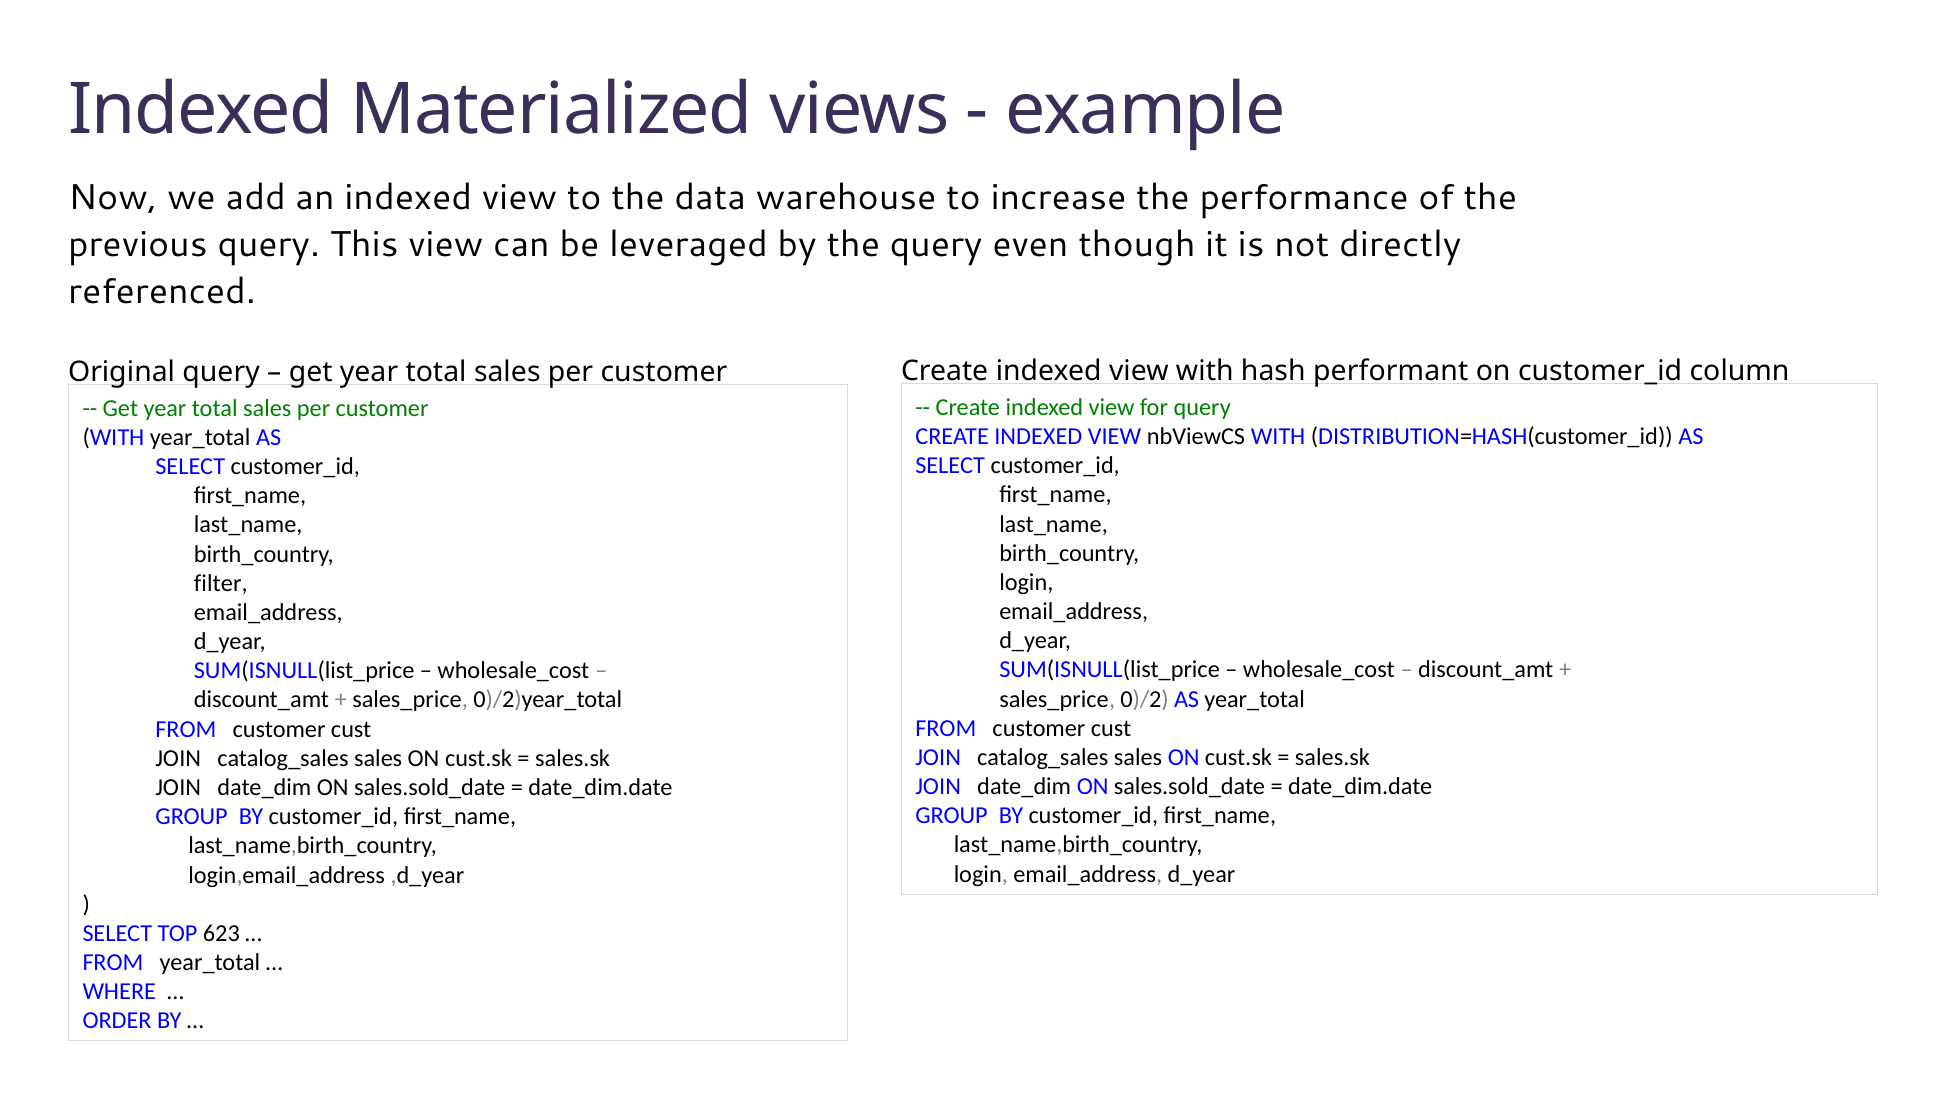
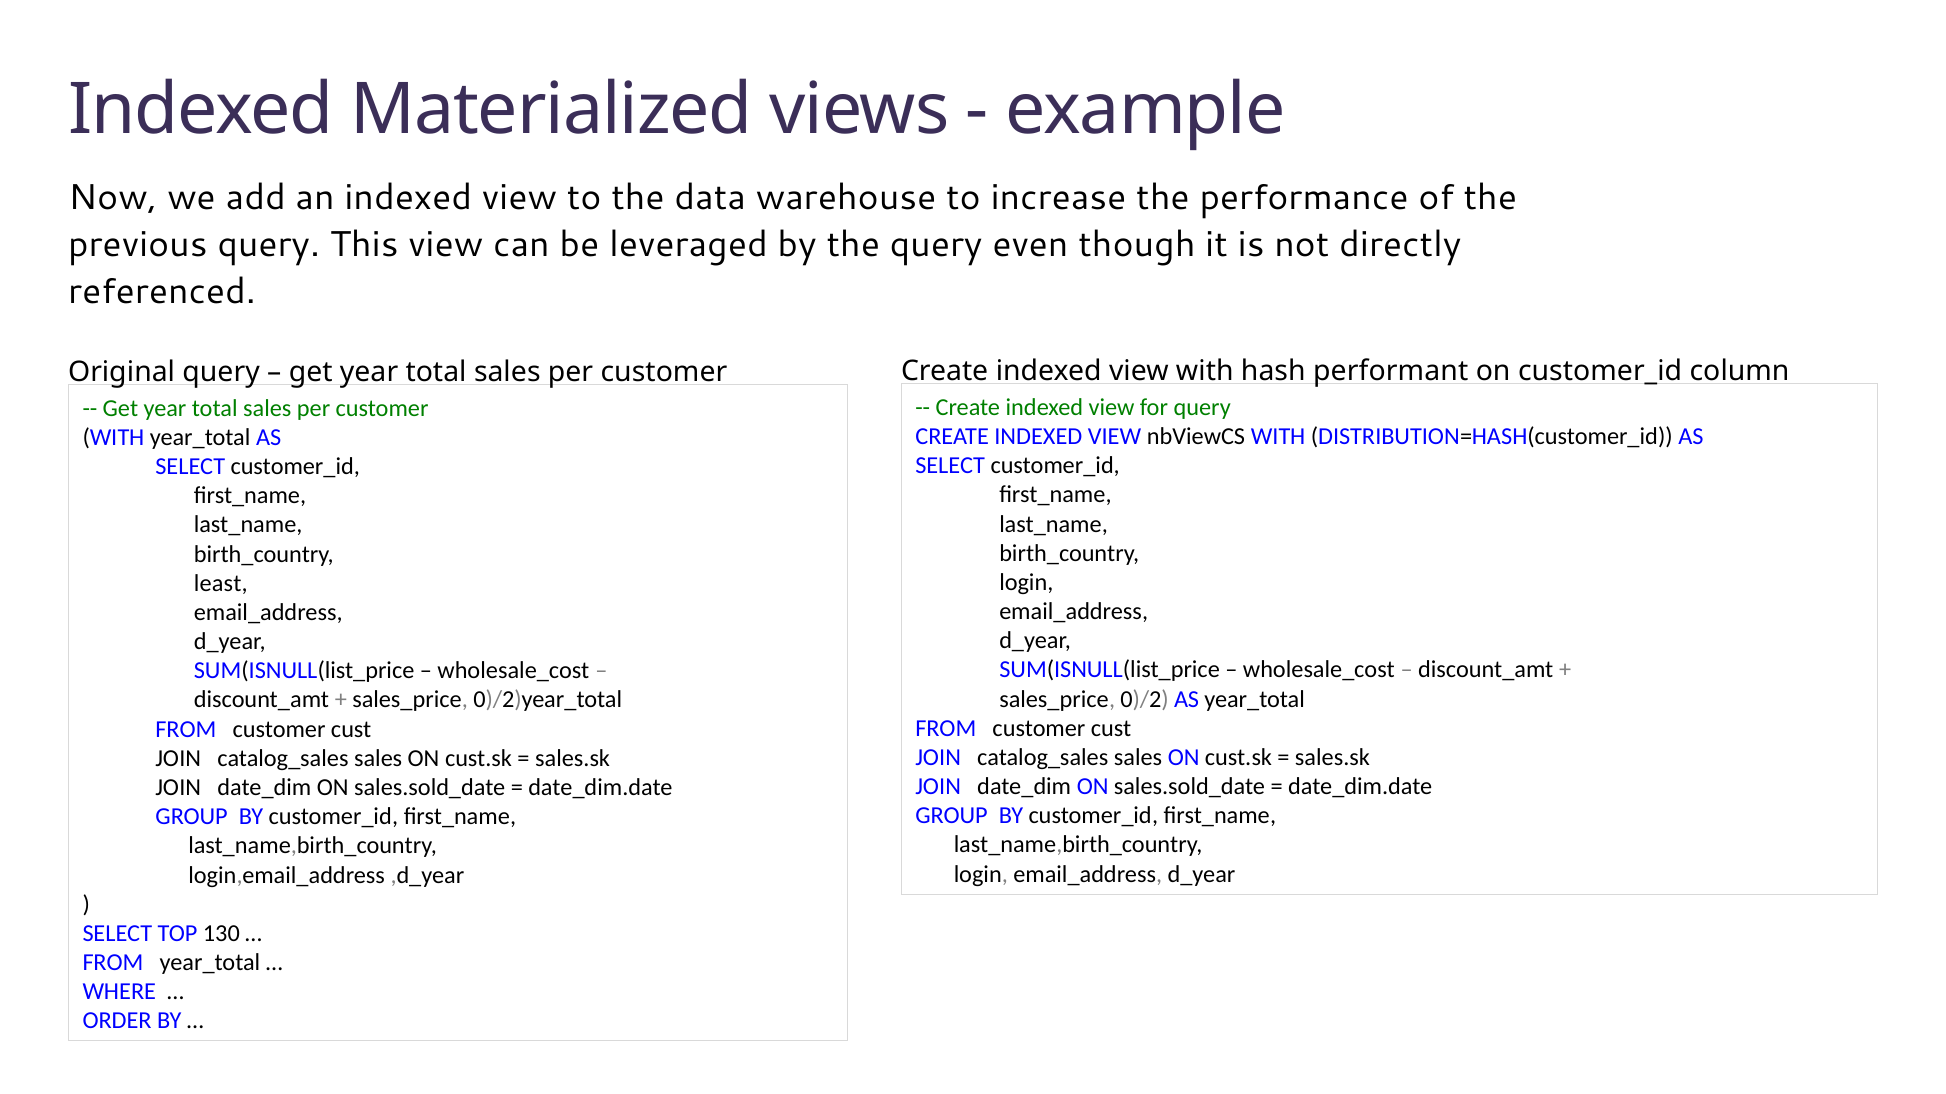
filter: filter -> least (221, 584)
623: 623 -> 130 (221, 934)
